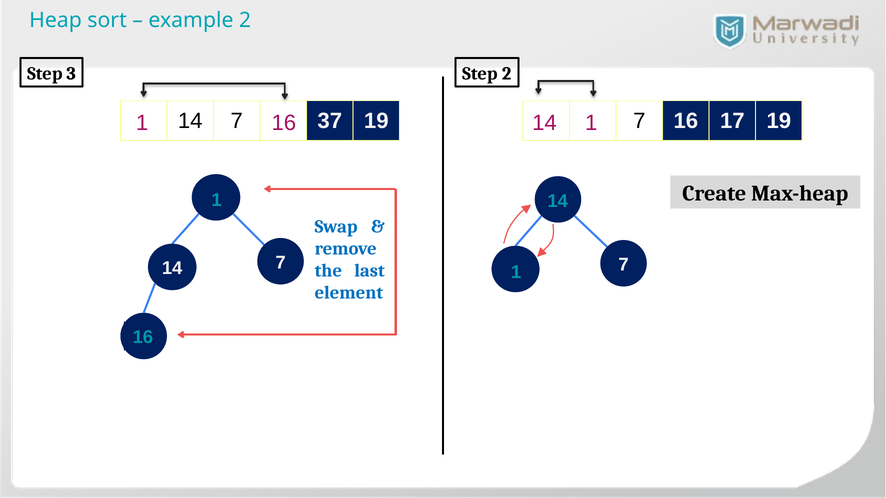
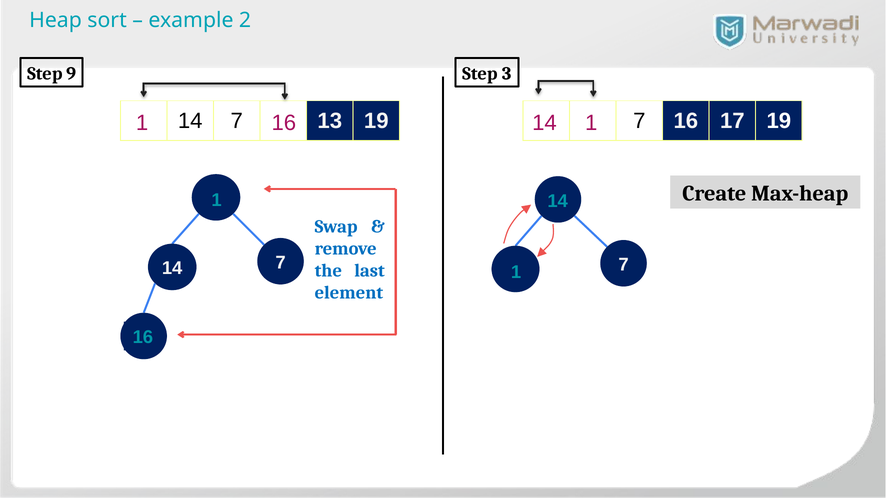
3: 3 -> 9 (71, 74)
Step 2: 2 -> 3 (507, 74)
37: 37 -> 13 (330, 121)
